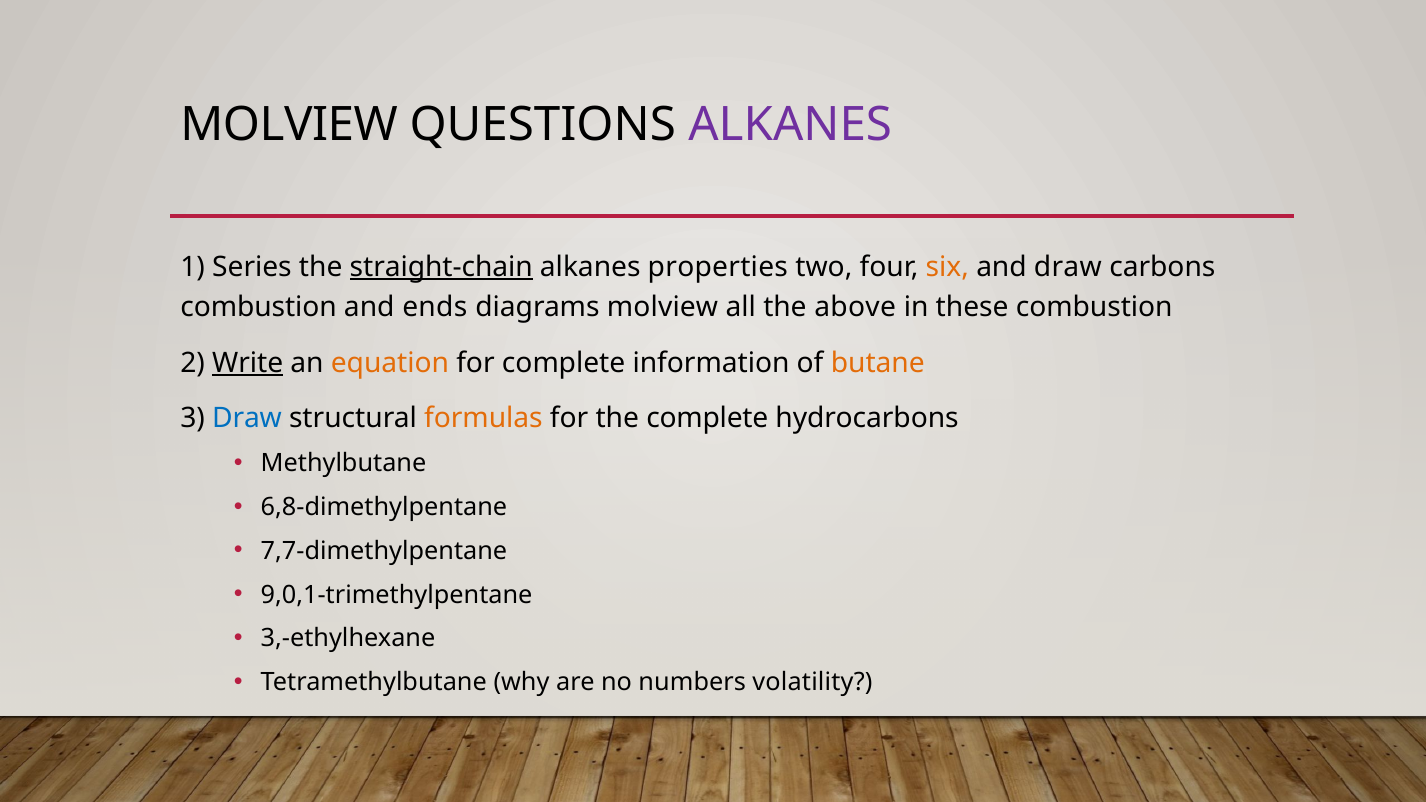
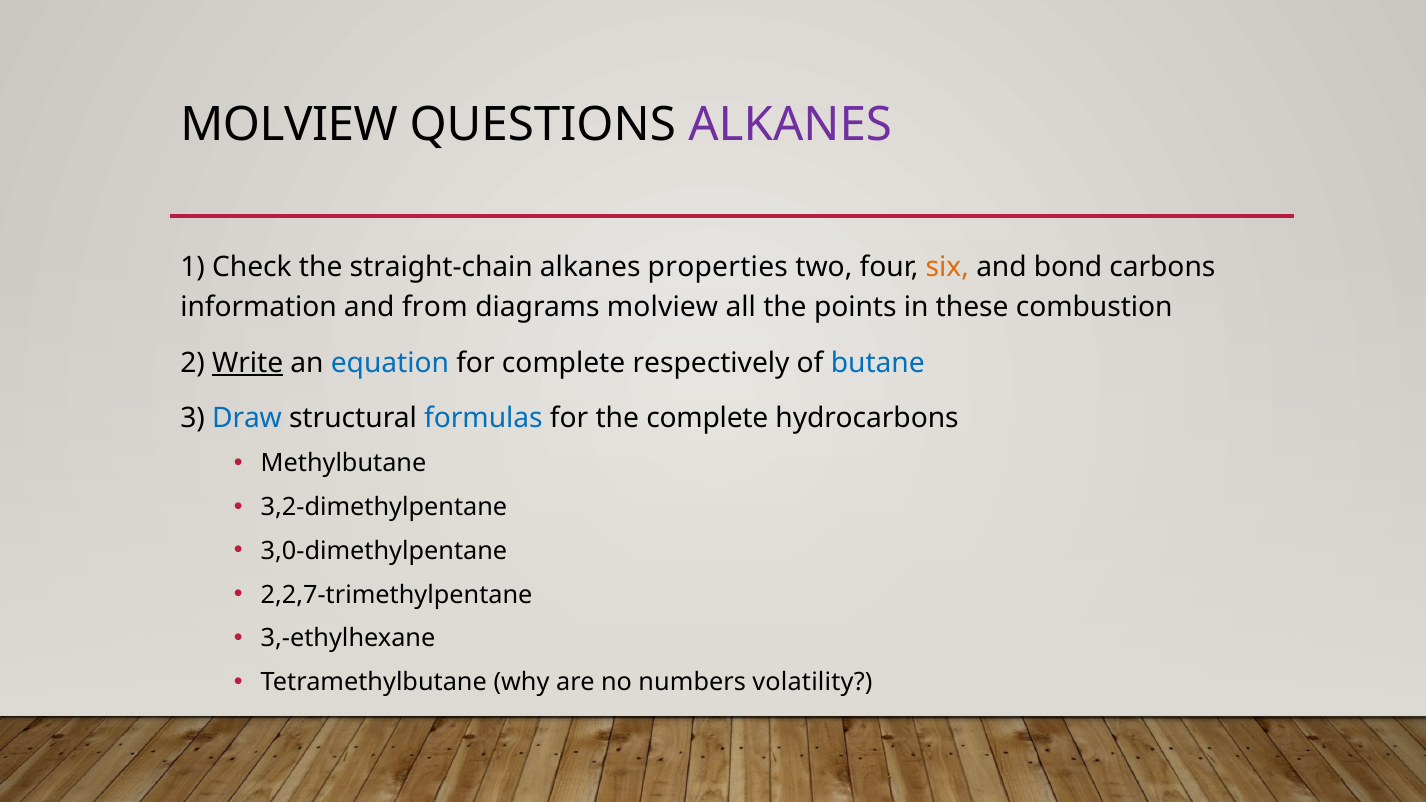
Series: Series -> Check (252, 267)
straight-chain underline: present -> none (441, 267)
and draw: draw -> bond (1068, 267)
combustion: combustion -> information (259, 307)
ends: ends -> from (435, 307)
above: above -> points (855, 307)
equation colour: orange -> blue (390, 363)
information: information -> respectively (711, 363)
butane colour: orange -> blue (878, 363)
formulas colour: orange -> blue (483, 418)
6,8-dimethylpentane: 6,8-dimethylpentane -> 3,2-dimethylpentane (384, 507)
7,7-dimethylpentane: 7,7-dimethylpentane -> 3,0-dimethylpentane (384, 551)
9,0,1-trimethylpentane: 9,0,1-trimethylpentane -> 2,2,7-trimethylpentane (397, 595)
